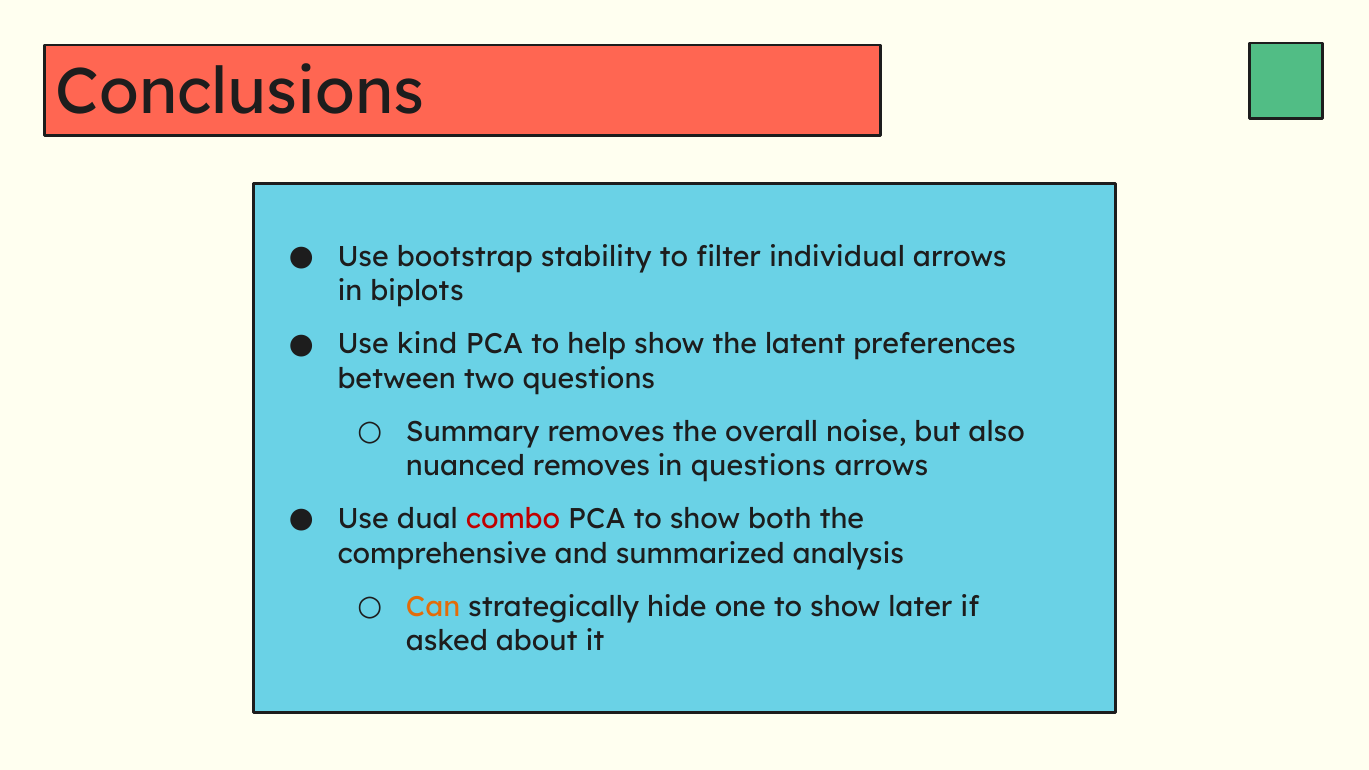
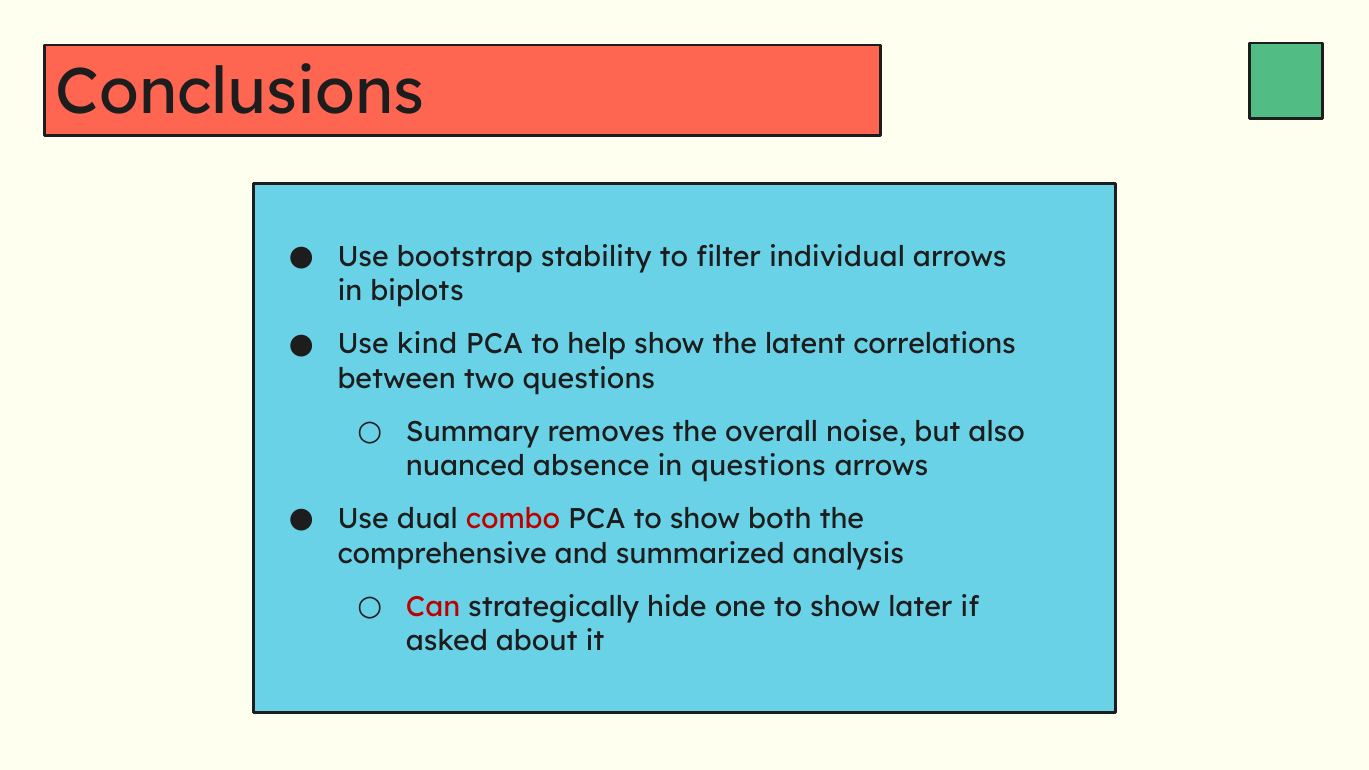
preferences: preferences -> correlations (935, 344)
nuanced removes: removes -> absence (591, 466)
Can colour: orange -> red (433, 607)
